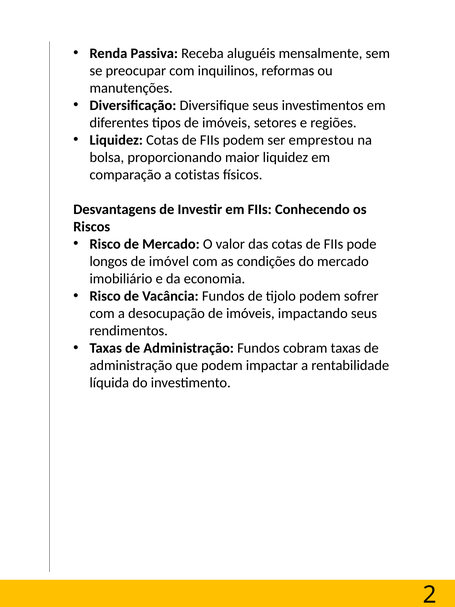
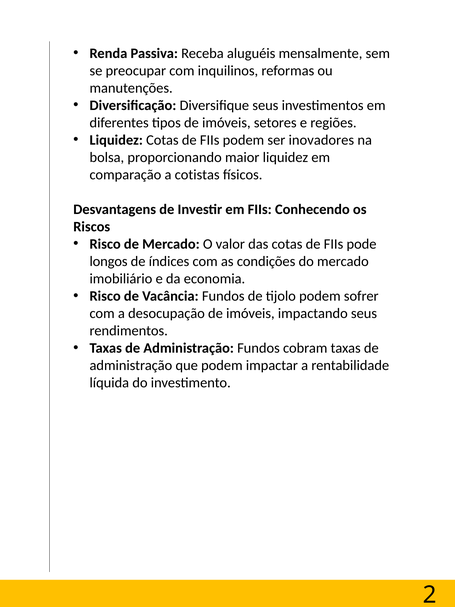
emprestou: emprestou -> inovadores (321, 140)
imóvel: imóvel -> índices (169, 261)
